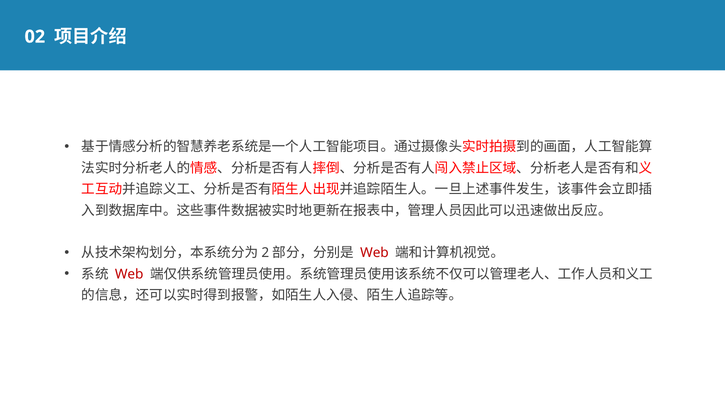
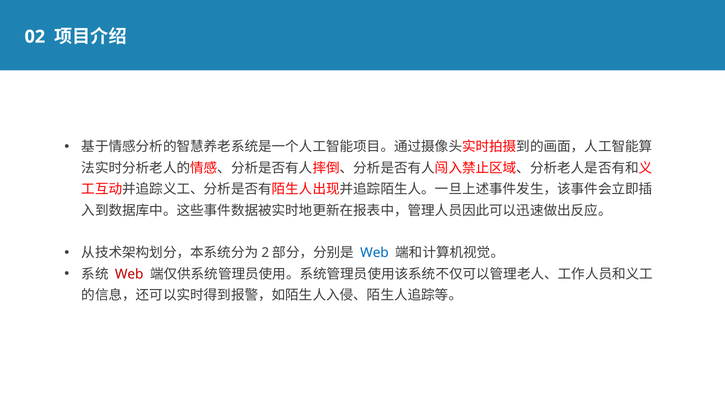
Web colour: red -> blue (374, 253)
